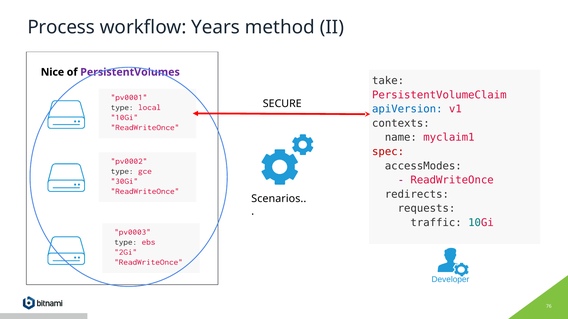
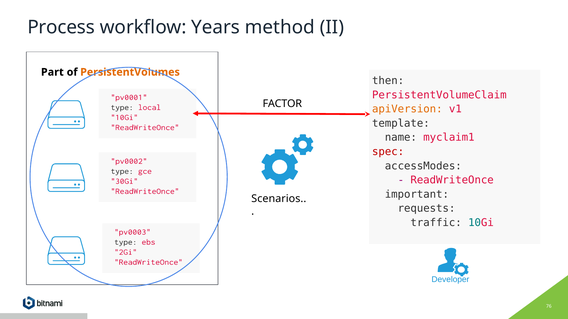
Nice: Nice -> Part (52, 72)
PersistentVolumes colour: purple -> orange (130, 72)
take: take -> then (388, 81)
SECURE: SECURE -> FACTOR (282, 104)
apiVersion colour: blue -> orange (407, 109)
contexts: contexts -> template (401, 123)
redirects: redirects -> important (417, 195)
